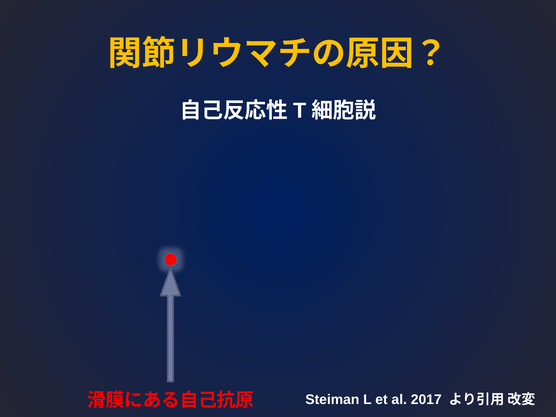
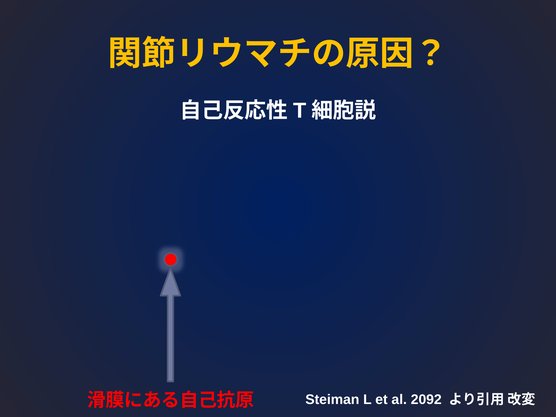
2017: 2017 -> 2092 (426, 399)
